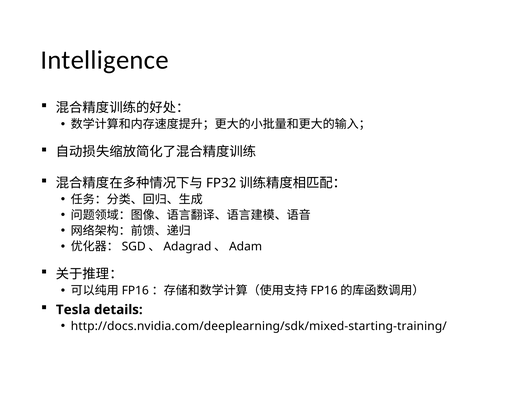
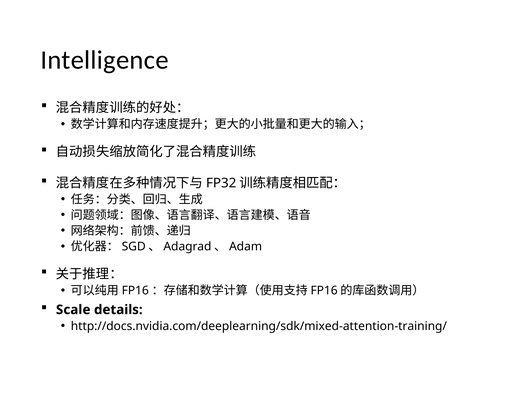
Tesla: Tesla -> Scale (73, 310)
http://docs.nvidia.com/deeplearning/sdk/mixed-starting-training/: http://docs.nvidia.com/deeplearning/sdk/mixed-starting-training/ -> http://docs.nvidia.com/deeplearning/sdk/mixed-attention-training/ (259, 327)
